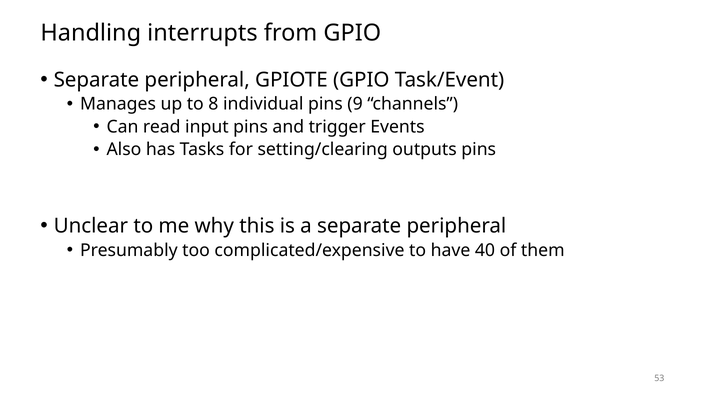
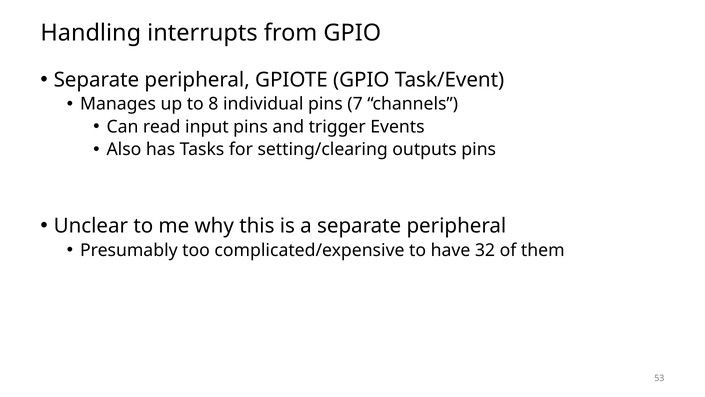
9: 9 -> 7 (355, 104)
40: 40 -> 32 (485, 250)
